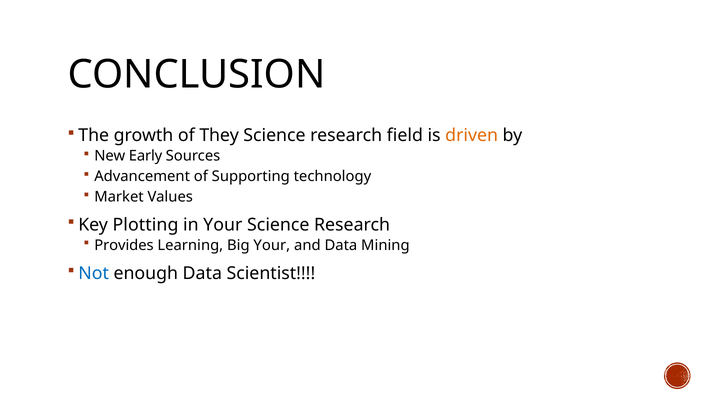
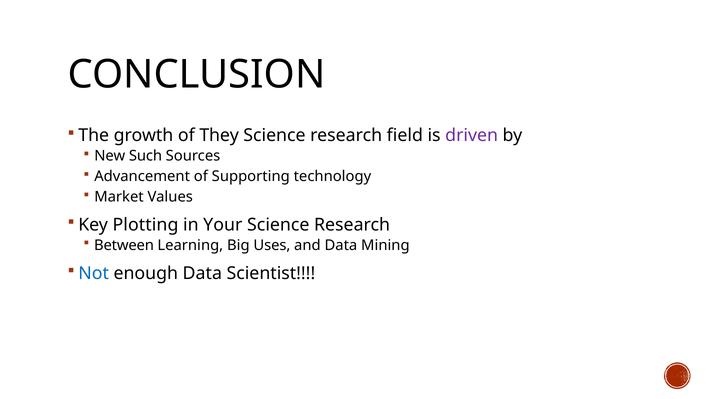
driven colour: orange -> purple (472, 136)
Early: Early -> Such (146, 156)
Provides: Provides -> Between (124, 246)
Big Your: Your -> Uses (272, 246)
